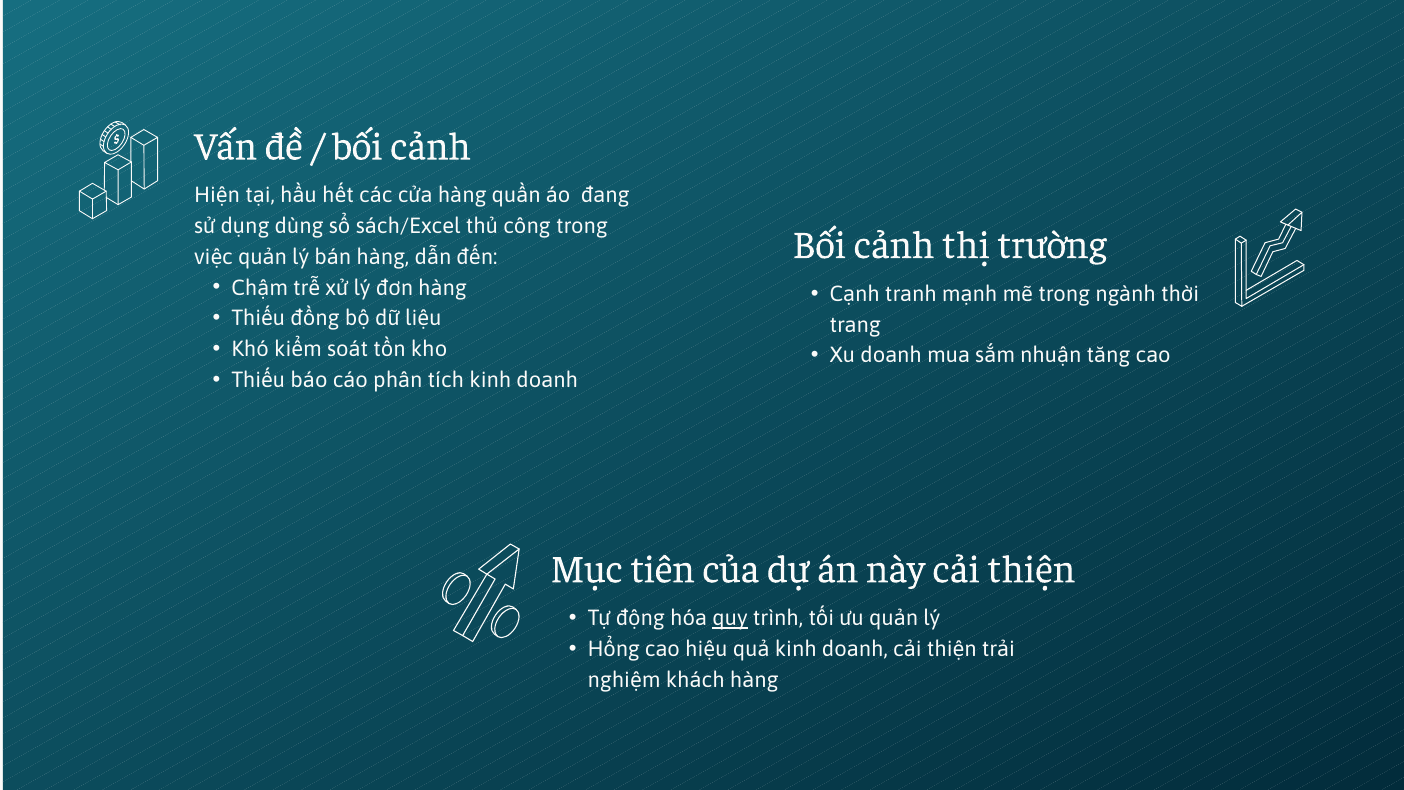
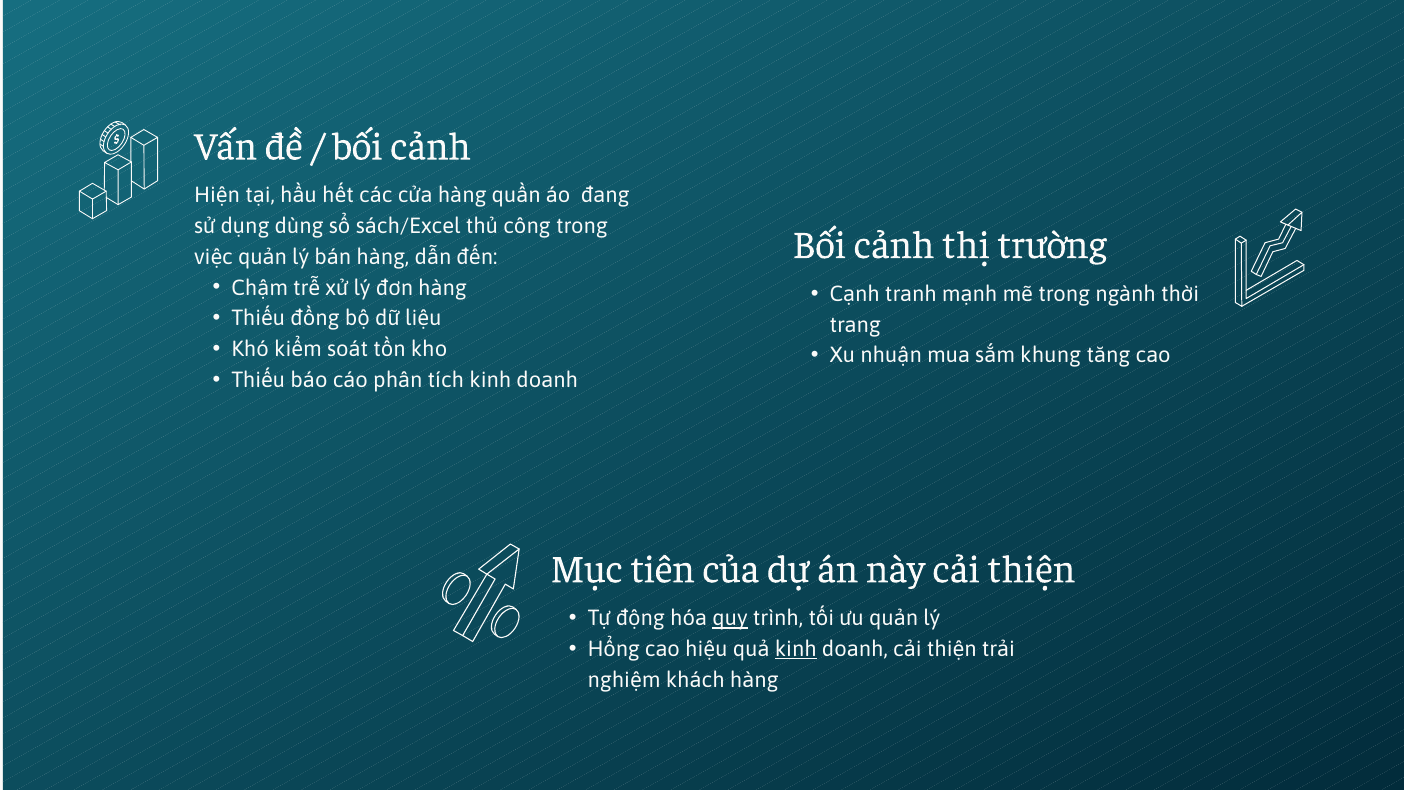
Xu doanh: doanh -> nhuận (891, 356)
nhuận: nhuận -> khung (1051, 356)
kinh underline: none -> present (796, 649)
